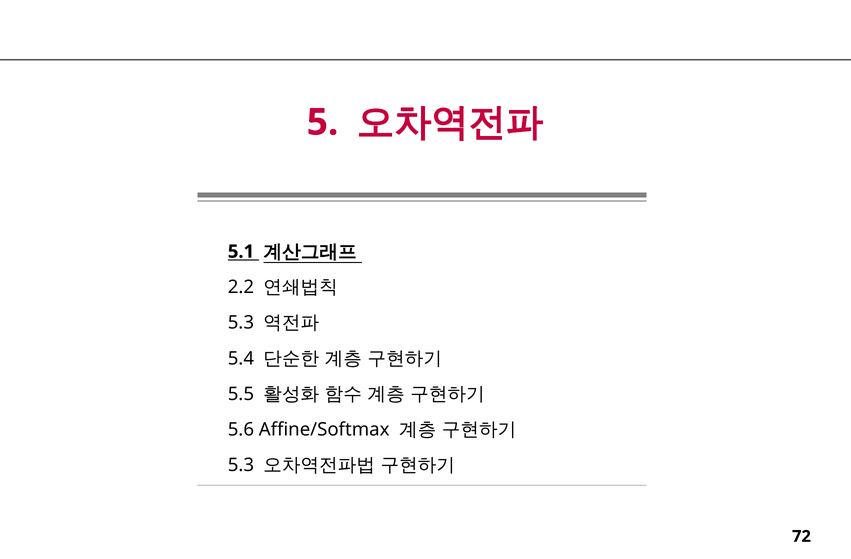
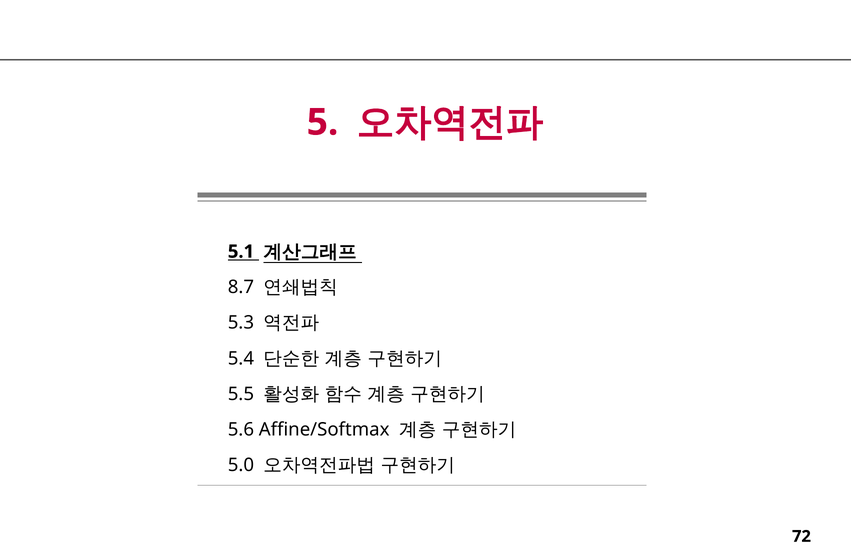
2.2: 2.2 -> 8.7 (241, 287)
5.3: 5.3 -> 5.0 (241, 465)
